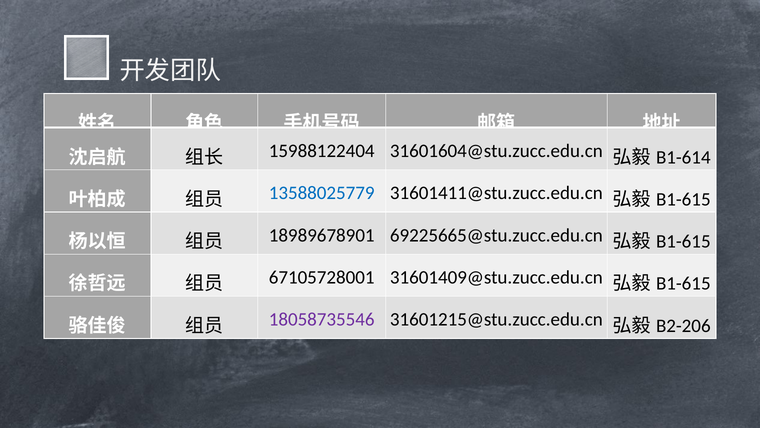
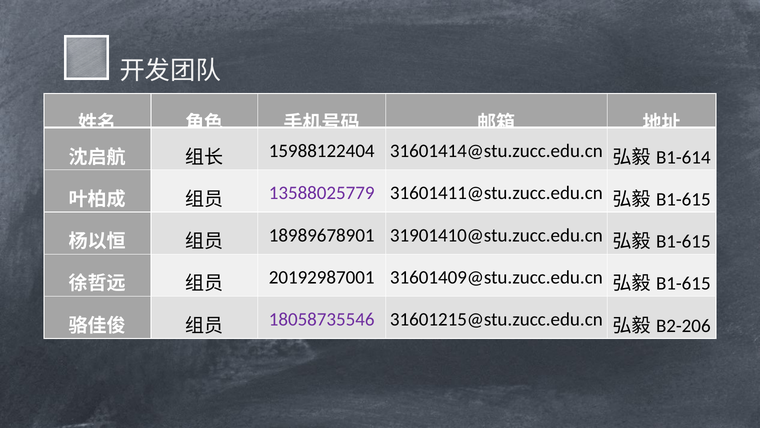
31601604@stu.zucc.edu.cn: 31601604@stu.zucc.edu.cn -> 31601414@stu.zucc.edu.cn (496, 151)
13588025779 colour: blue -> purple (322, 193)
69225665@stu.zucc.edu.cn: 69225665@stu.zucc.edu.cn -> 31901410@stu.zucc.edu.cn (496, 235)
67105728001: 67105728001 -> 20192987001 (322, 277)
